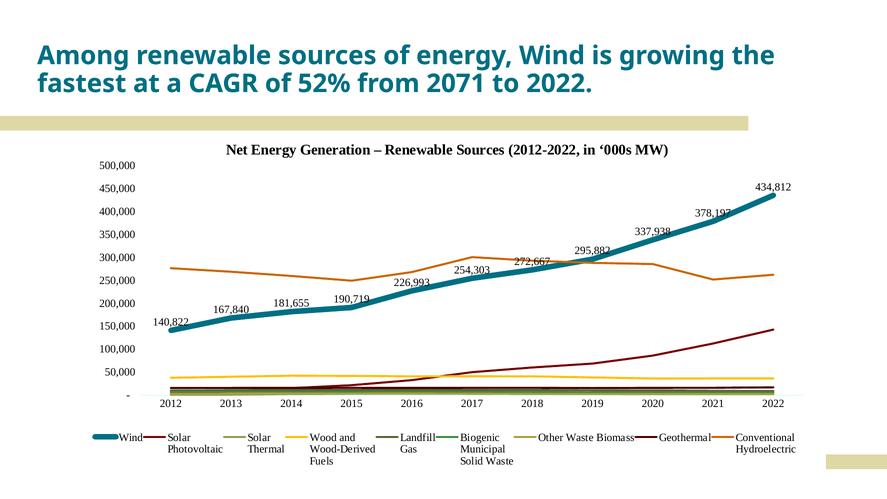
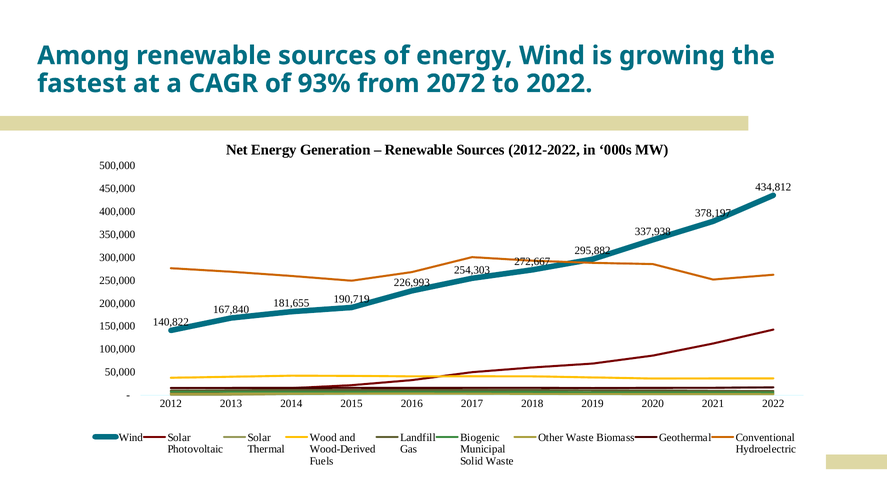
52%: 52% -> 93% (324, 84)
2071: 2071 -> 2072 (456, 84)
